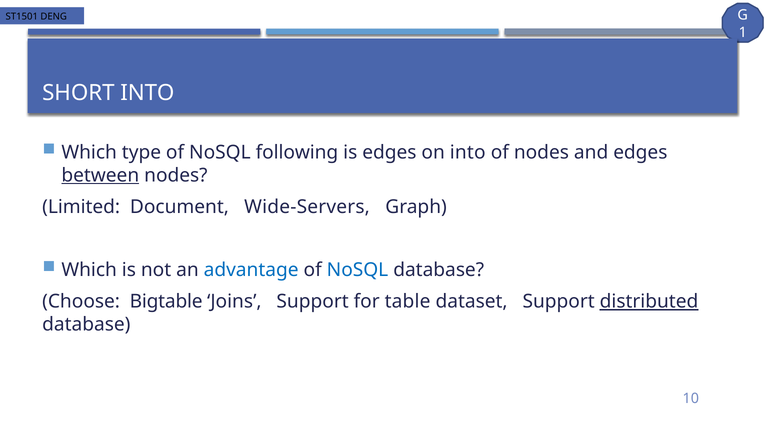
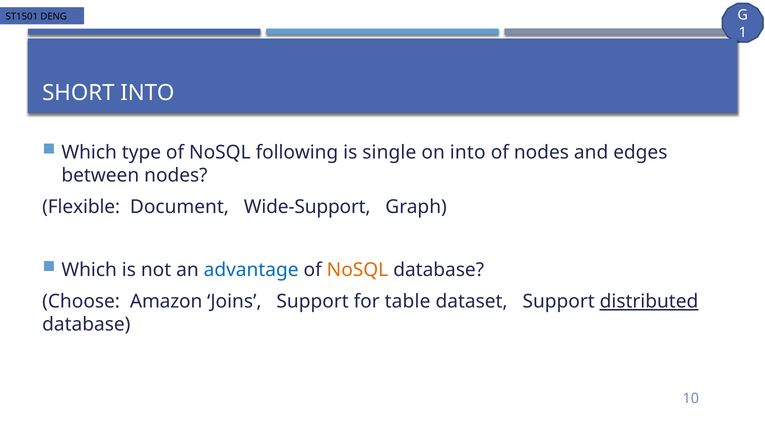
is edges: edges -> single (389, 153)
between underline: present -> none (100, 175)
Limited: Limited -> Flexible (81, 207)
Wide-Servers: Wide-Servers -> Wide-Support (307, 207)
NoSQL colour: blue -> orange (357, 270)
Bigtable: Bigtable -> Amazon (166, 302)
